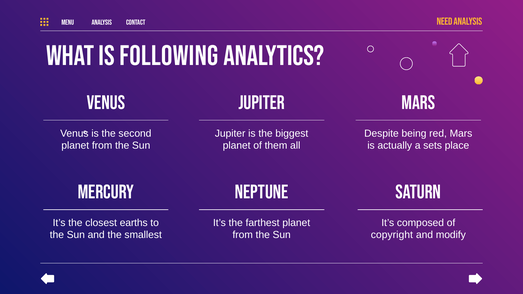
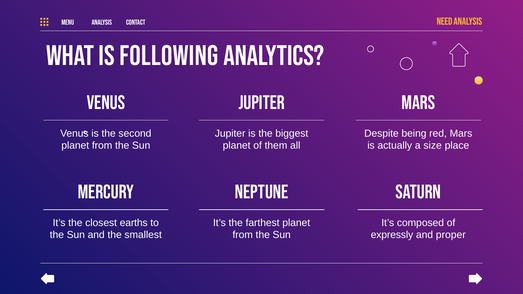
sets: sets -> size (433, 146)
copyright: copyright -> expressly (392, 235)
modify: modify -> proper (451, 235)
